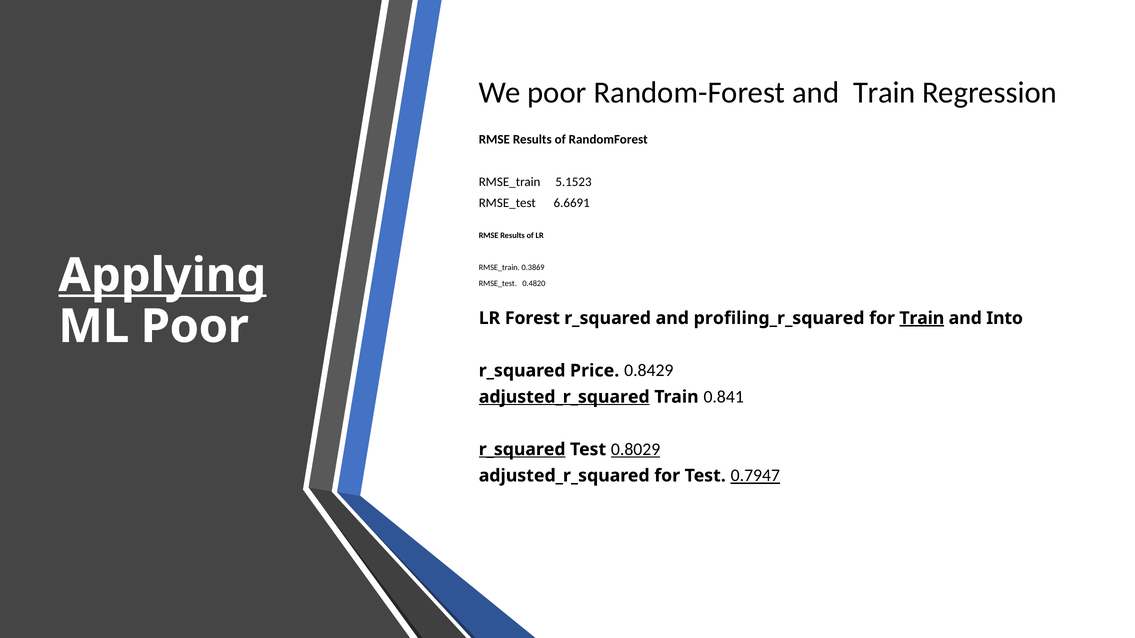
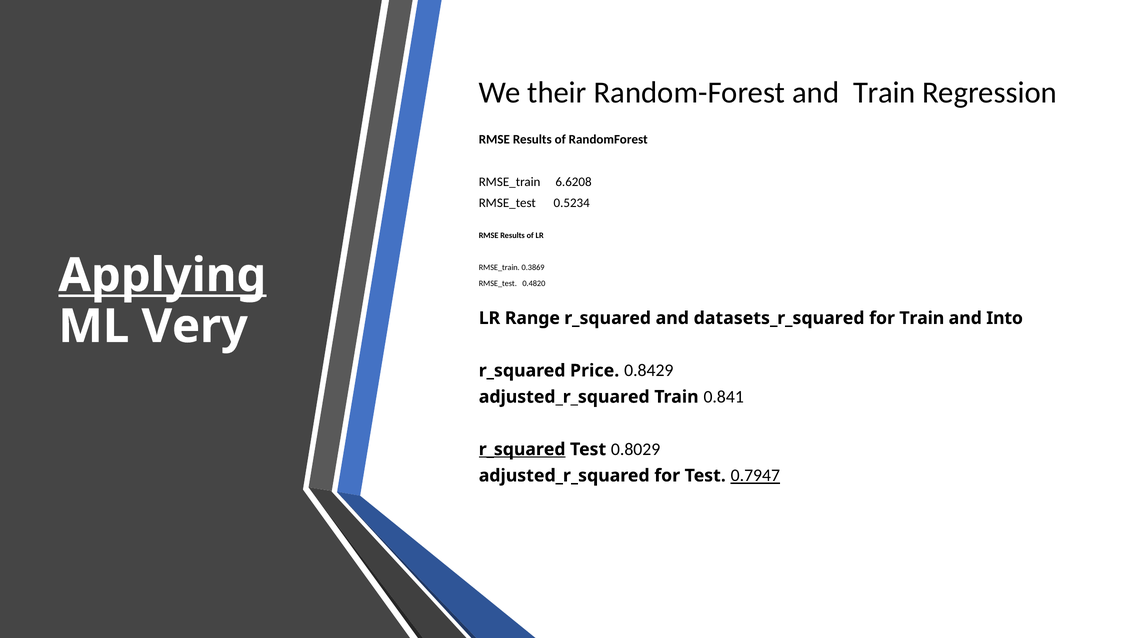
We poor: poor -> their (557, 93)
5.1523: 5.1523 -> 6.6208 (573, 182)
6.6691: 6.6691 -> 0.5234 (572, 203)
Forest: Forest -> Range (532, 318)
profiling_r_squared: profiling_r_squared -> datasets_r_squared (779, 318)
Train underline: present -> none (922, 318)
ML Poor: Poor -> Very (195, 327)
adjusted_r_squared underline: present -> none (564, 397)
0.8029 underline: present -> none (636, 450)
